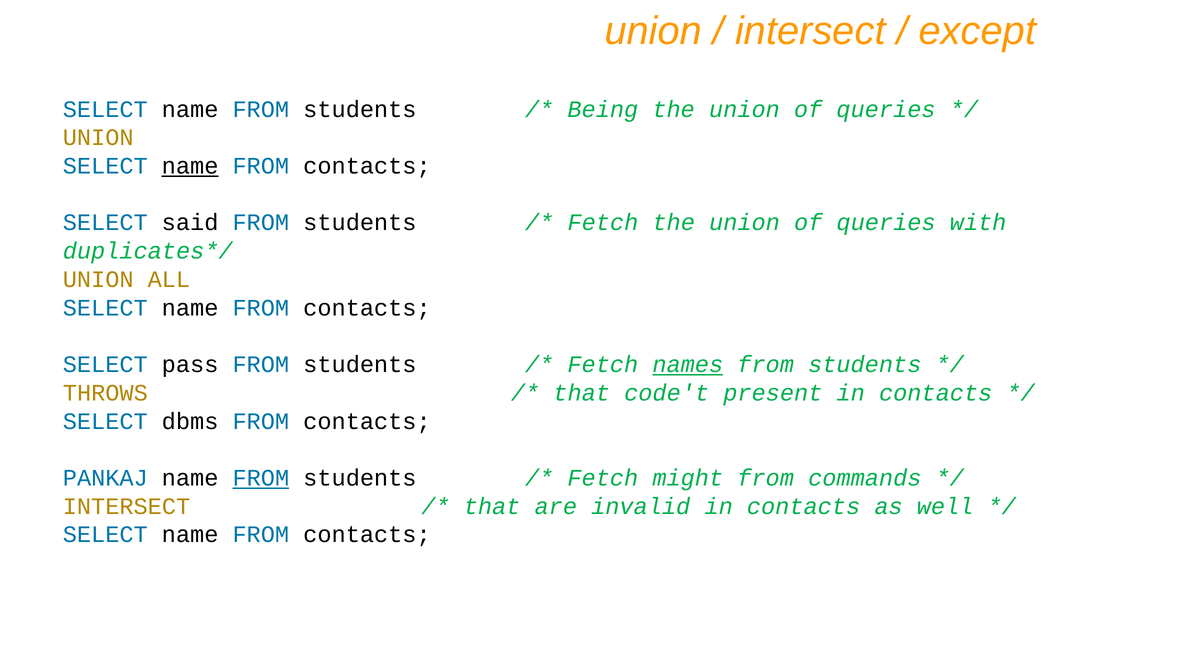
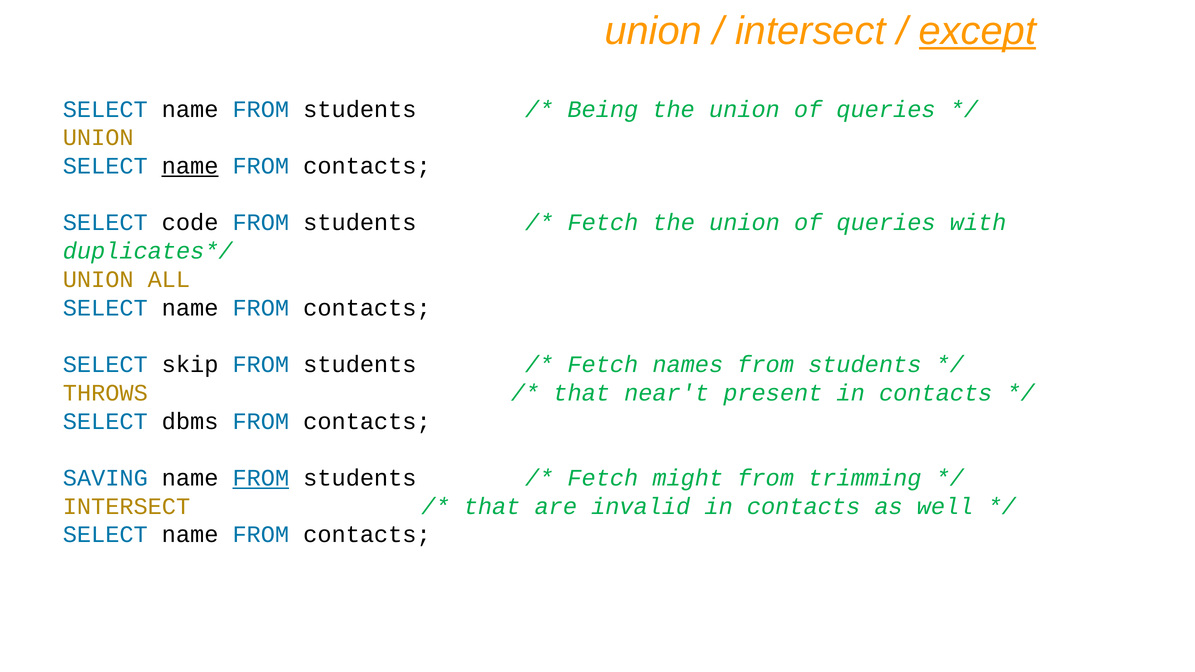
except underline: none -> present (977, 31)
said: said -> code (190, 223)
pass: pass -> skip (190, 365)
names underline: present -> none (688, 365)
code't: code't -> near't (667, 393)
PANKAJ: PANKAJ -> SAVING (105, 478)
commands: commands -> trimming (865, 478)
